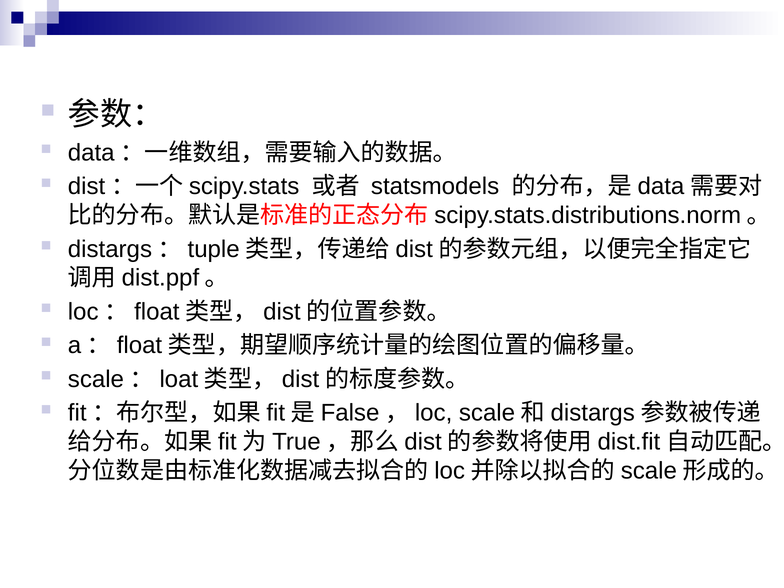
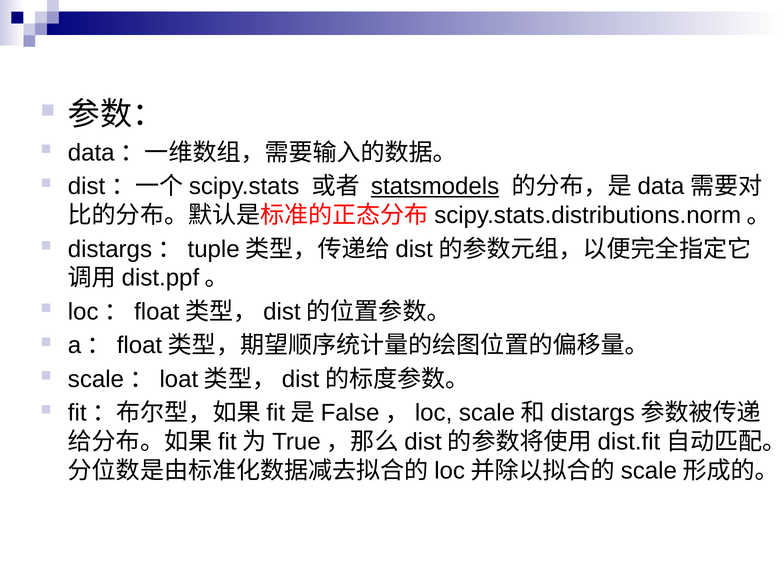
statsmodels underline: none -> present (435, 186)
